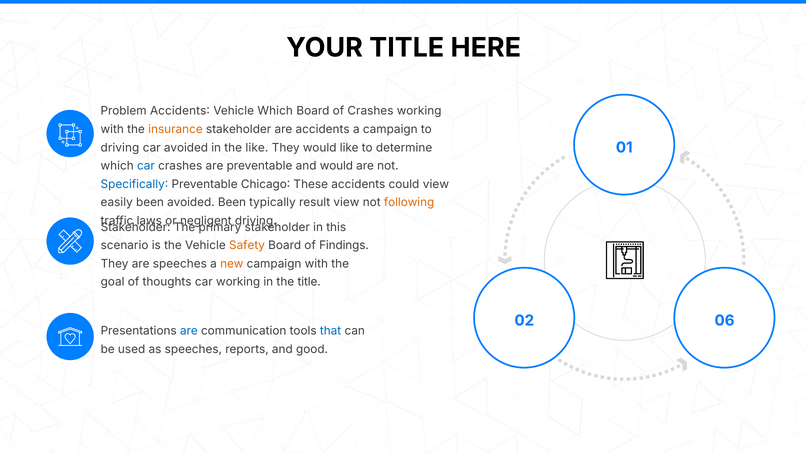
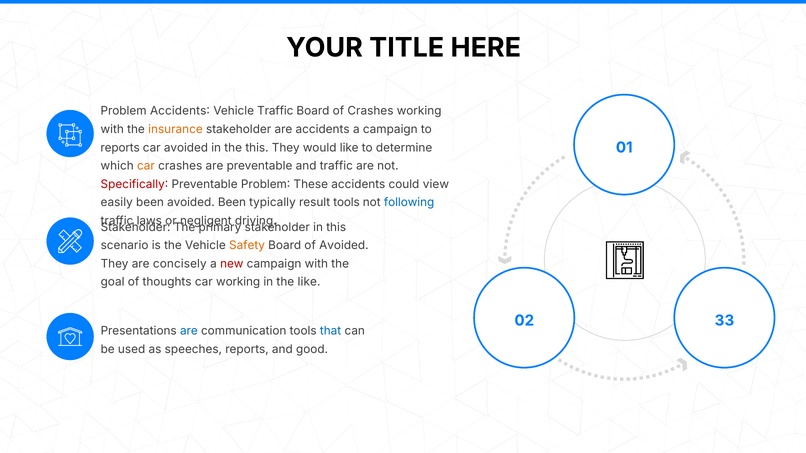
Vehicle Which: Which -> Traffic (275, 111)
driving: driving -> reports (120, 148)
the like: like -> this (257, 148)
car colour: blue -> orange (146, 166)
and would: would -> traffic (336, 166)
Specifically colour: blue -> red (134, 184)
Preventable Chicago: Chicago -> Problem (266, 184)
result view: view -> tools (347, 203)
following colour: orange -> blue (409, 203)
of Findings: Findings -> Avoided (344, 246)
are speeches: speeches -> concisely (180, 264)
new colour: orange -> red (232, 264)
the title: title -> like (309, 282)
06: 06 -> 33 (724, 321)
